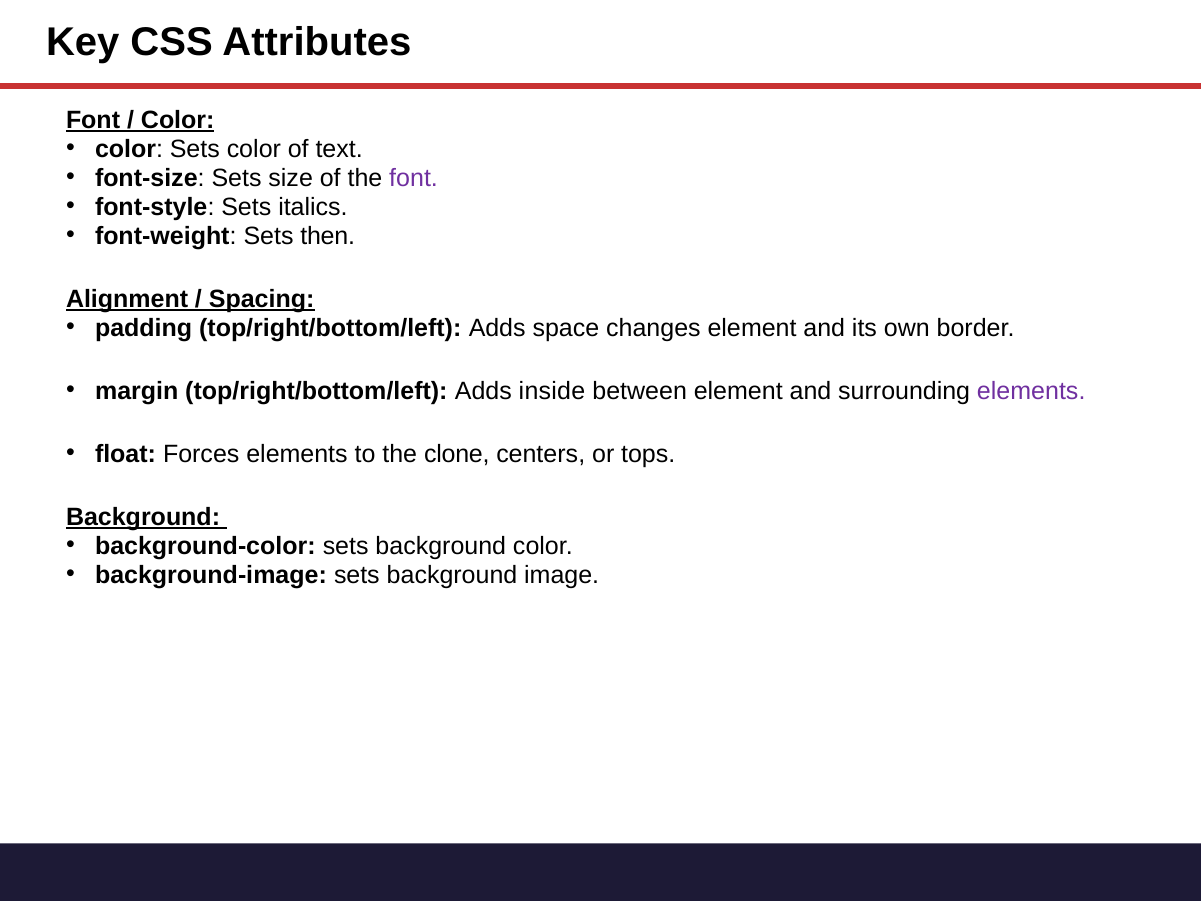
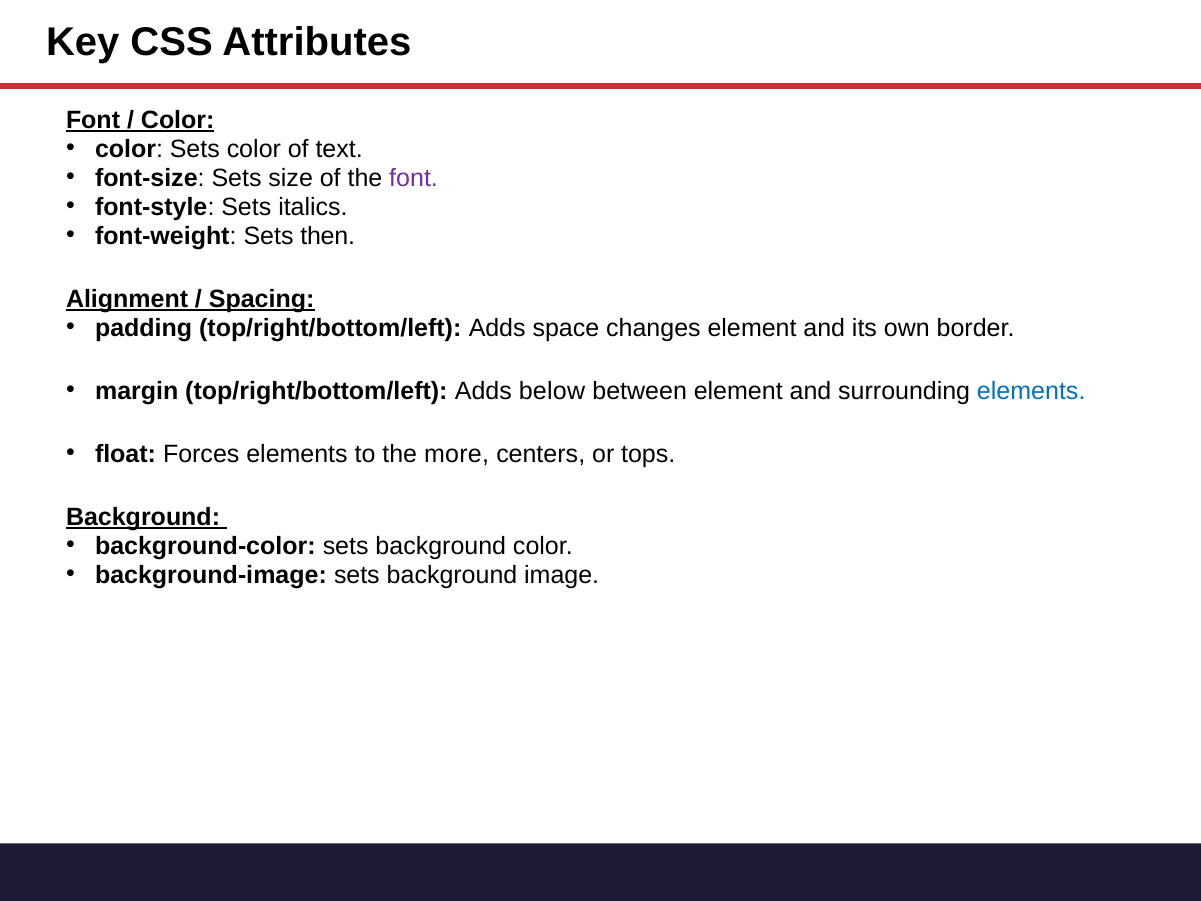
inside: inside -> below (552, 391)
elements colour: purple -> blue (1031, 391)
clone: clone -> more (457, 454)
